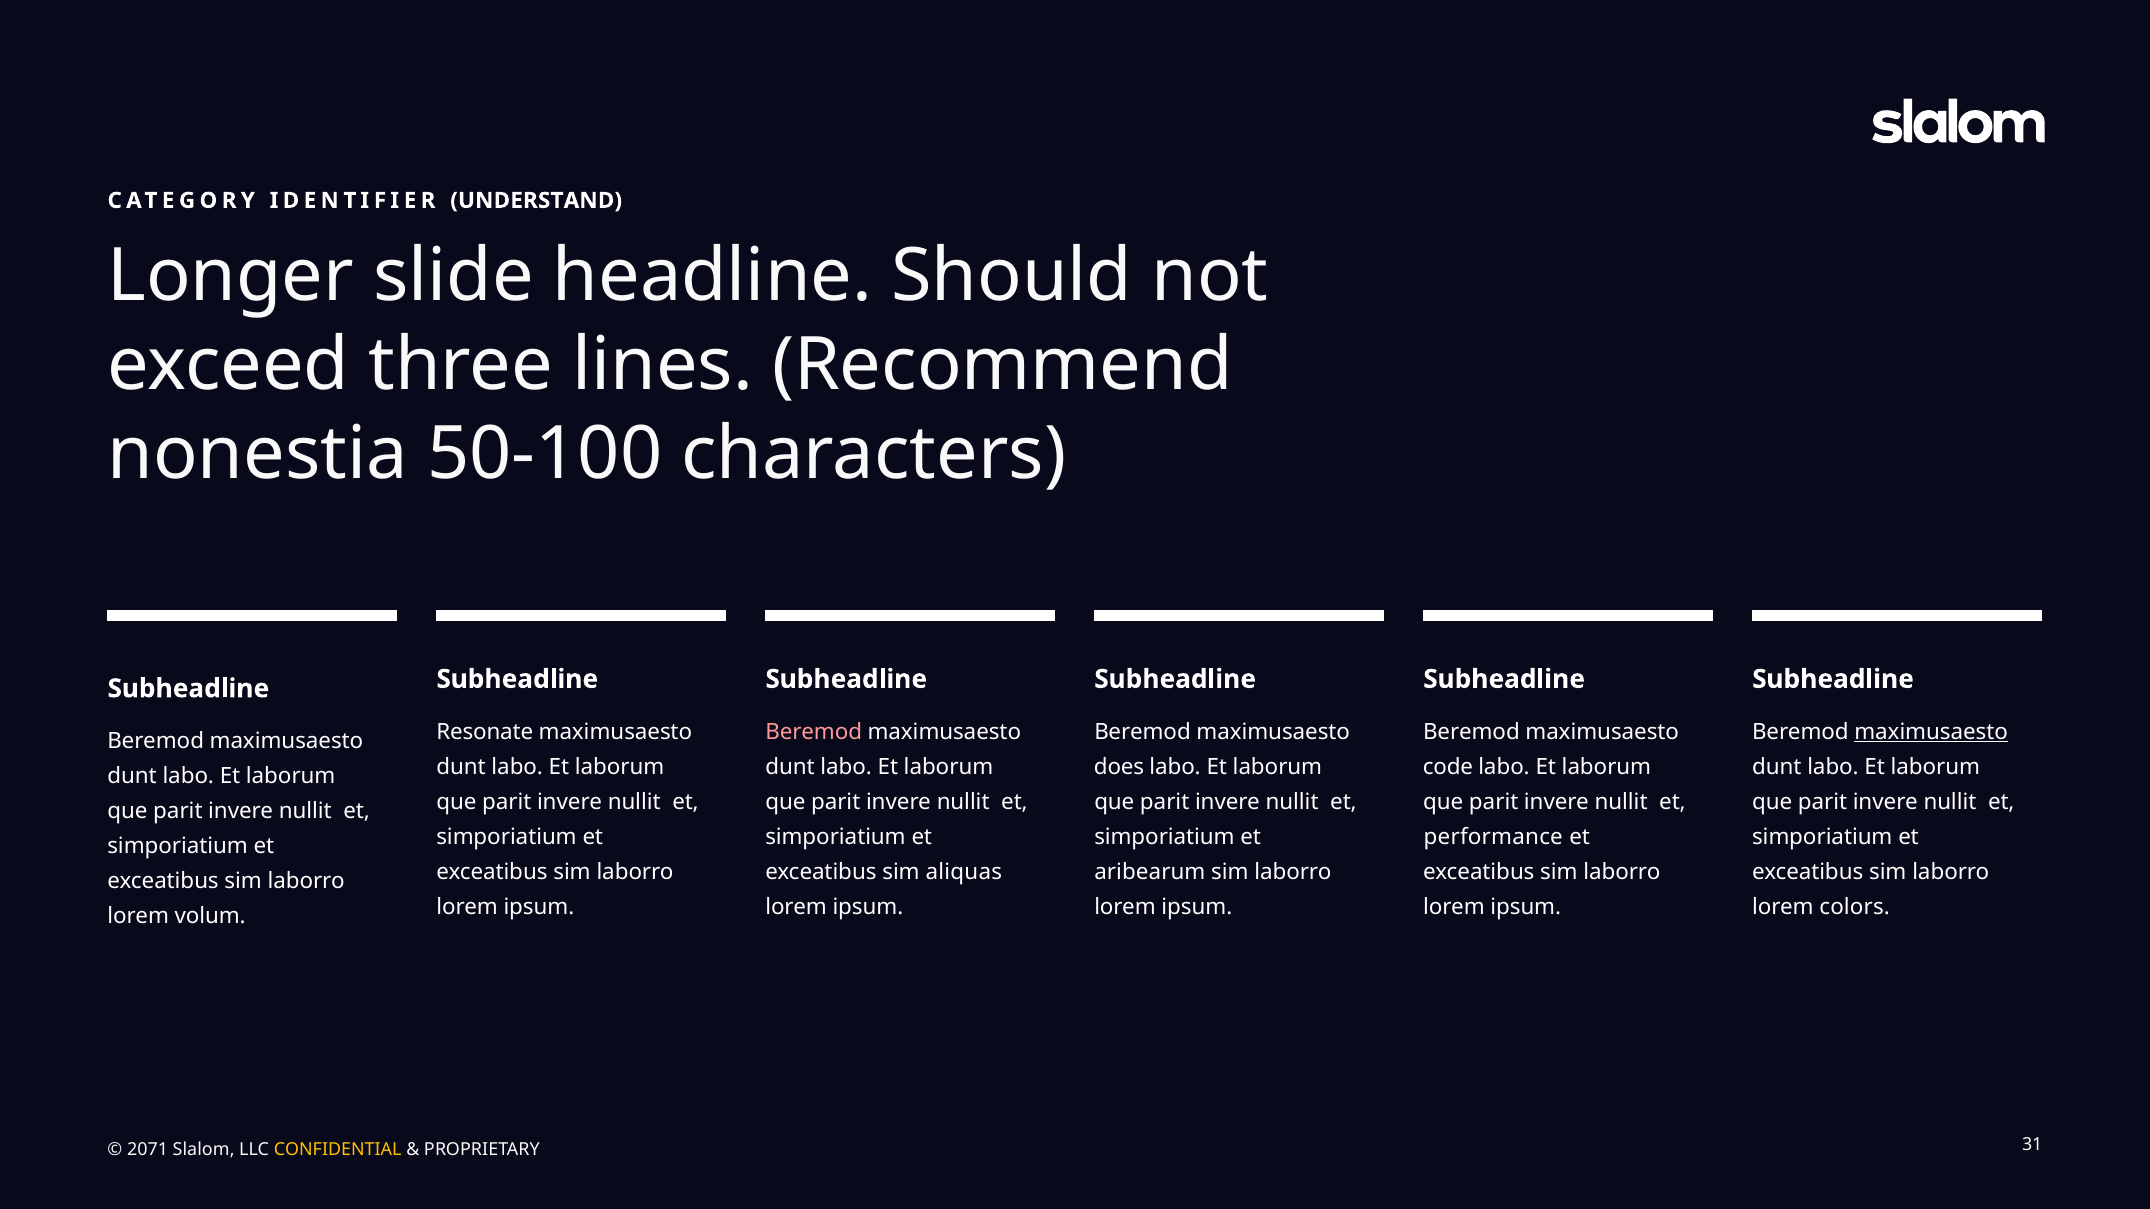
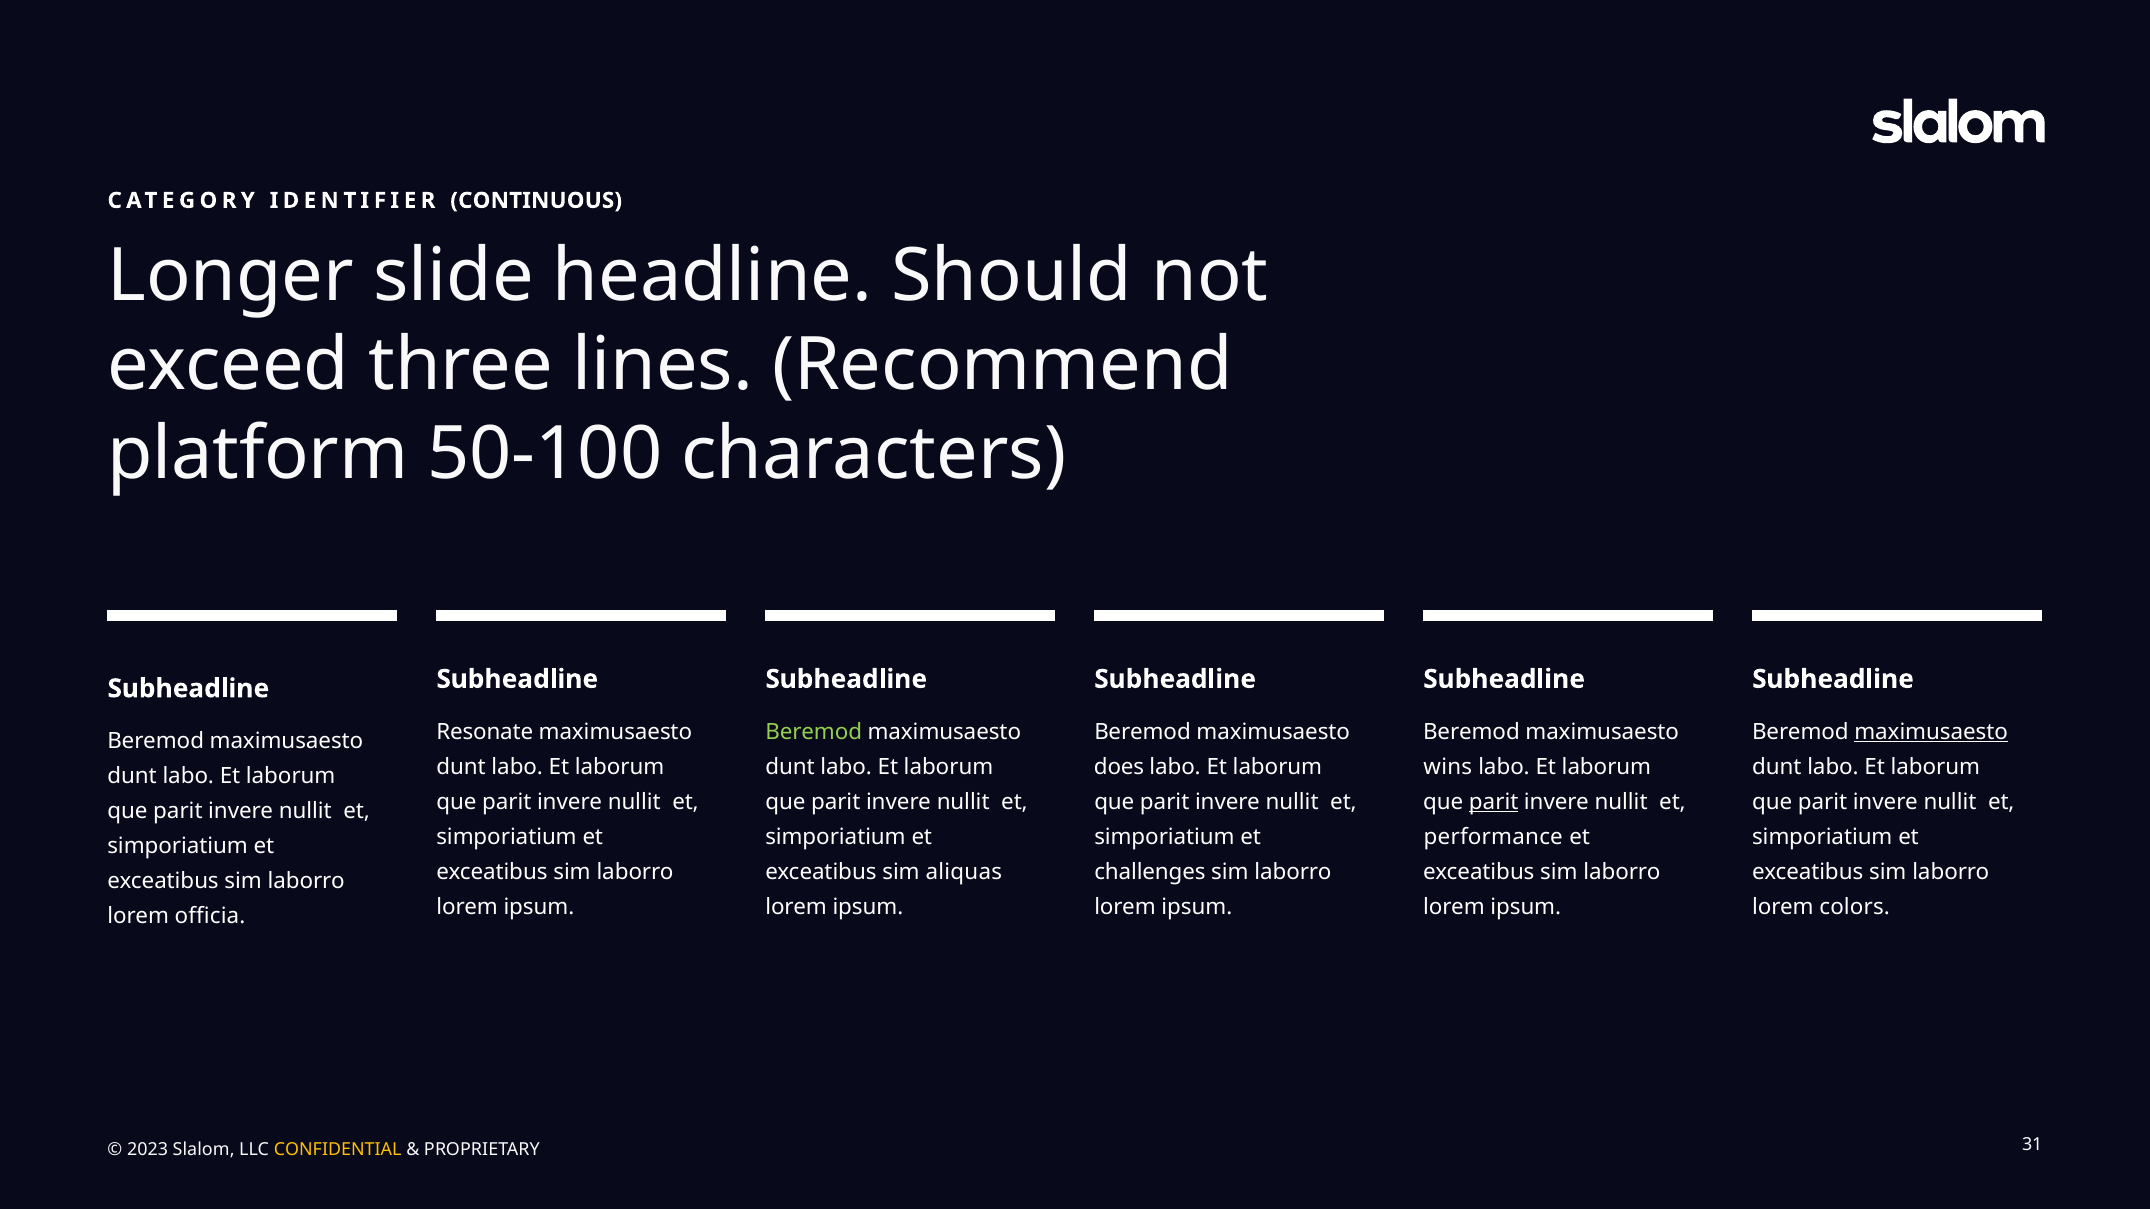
UNDERSTAND: UNDERSTAND -> CONTINUOUS (536, 201)
nonestia: nonestia -> platform (258, 454)
Beremod colour: pink -> light green (814, 732)
code: code -> wins (1448, 767)
parit underline: none -> present (1494, 802)
aribearum: aribearum -> challenges (1150, 872)
volum: volum -> officia (210, 916)
2071: 2071 -> 2023 (148, 1150)
